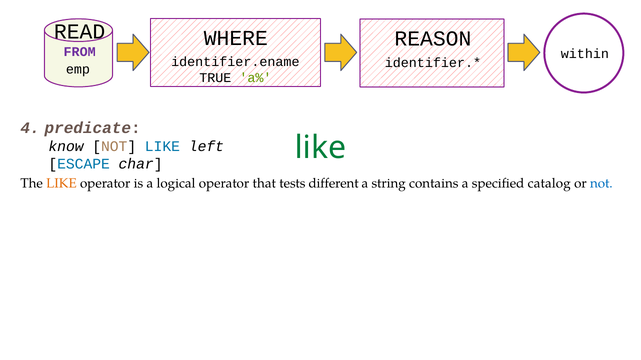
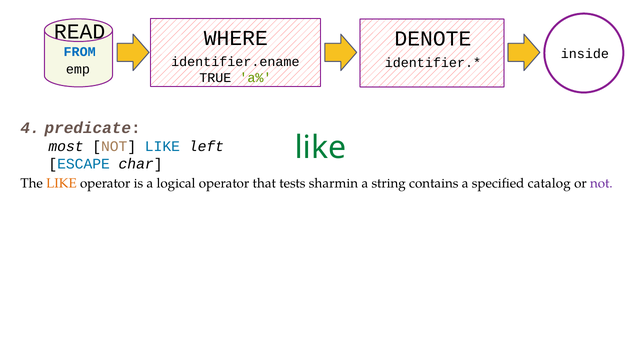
REASON: REASON -> DENOTE (433, 39)
FROM colour: purple -> blue (80, 52)
within: within -> inside (585, 54)
know: know -> most (66, 147)
different: different -> sharmin (333, 184)
not colour: blue -> purple (601, 184)
